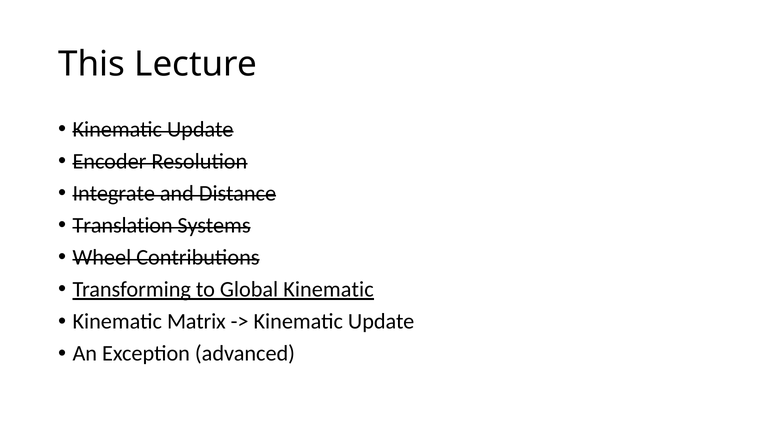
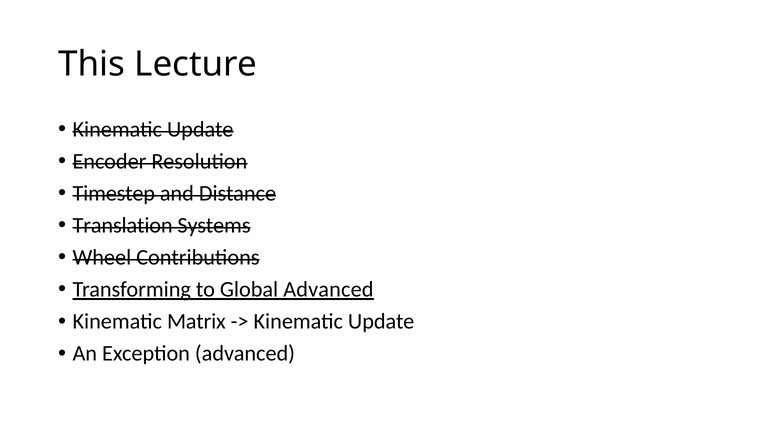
Integrate: Integrate -> Timestep (114, 193)
Global Kinematic: Kinematic -> Advanced (328, 289)
